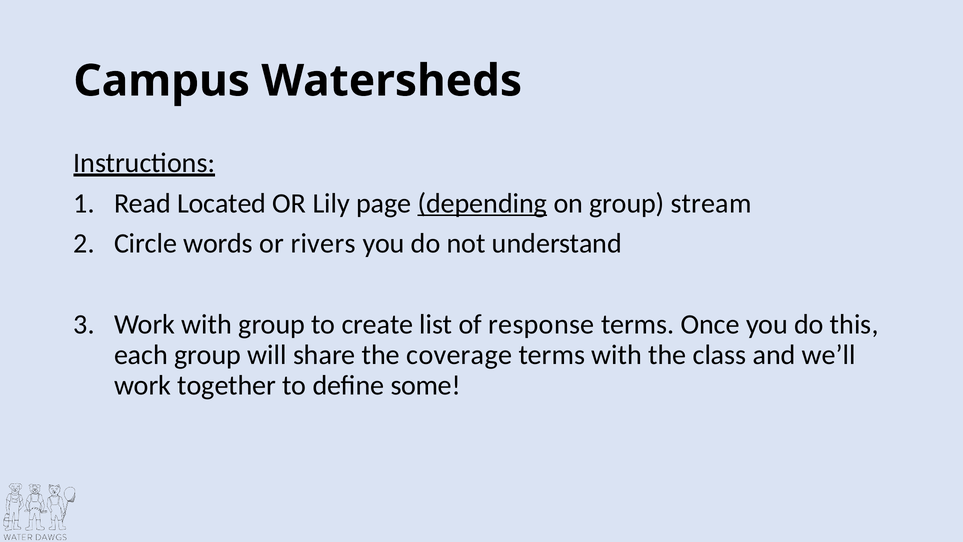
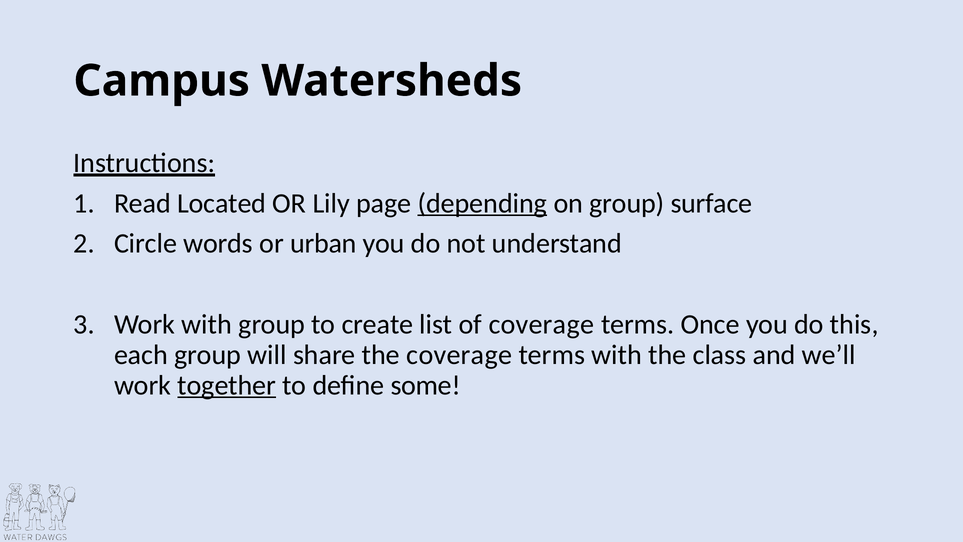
stream: stream -> surface (711, 203)
rivers: rivers -> urban (323, 244)
of response: response -> coverage (541, 324)
together underline: none -> present (227, 385)
